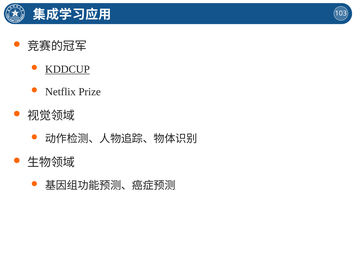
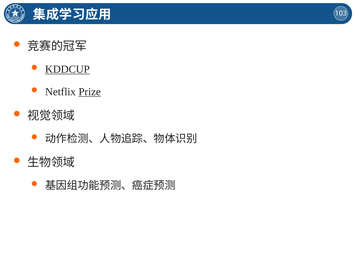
Prize underline: none -> present (90, 92)
